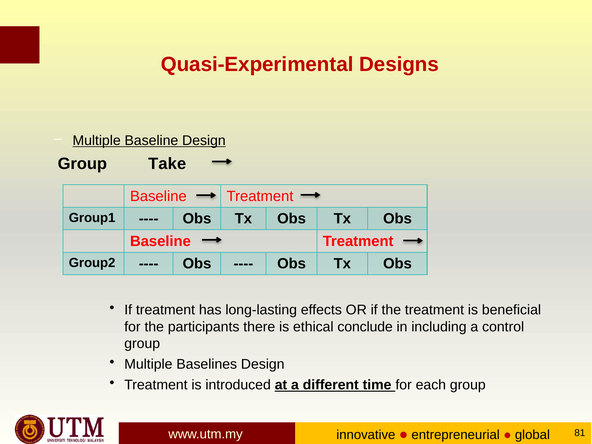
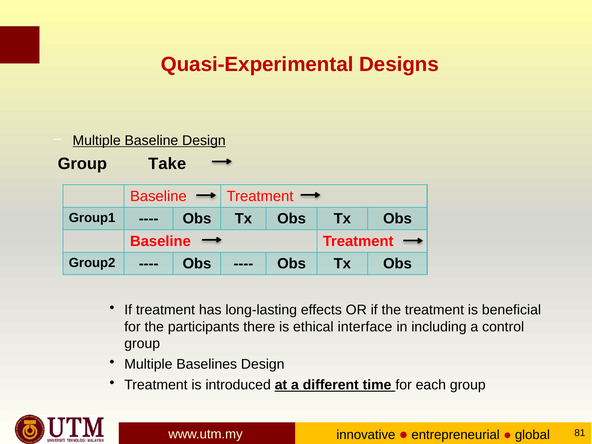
conclude: conclude -> interface (365, 327)
